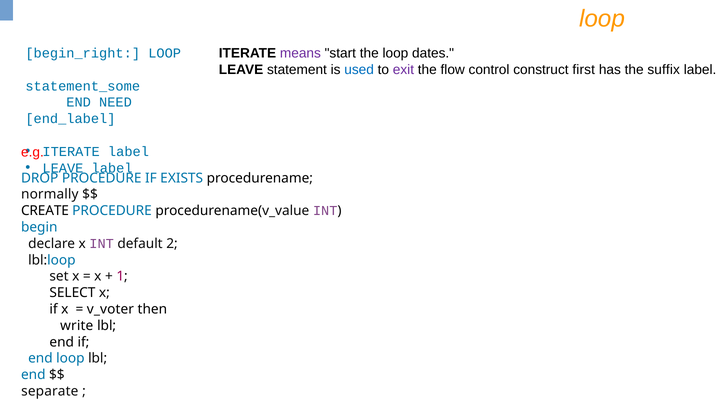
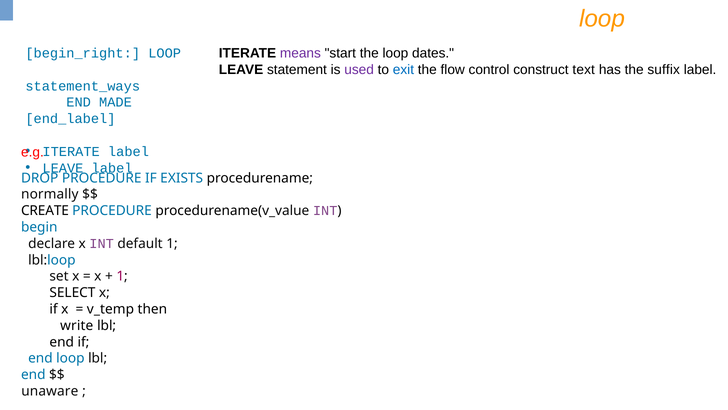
used colour: blue -> purple (359, 70)
exit colour: purple -> blue (403, 70)
first: first -> text (584, 70)
statement_some: statement_some -> statement_ways (83, 86)
NEED: NEED -> MADE (115, 102)
default 2: 2 -> 1 (172, 243)
v_voter: v_voter -> v_temp (110, 309)
separate: separate -> unaware (50, 391)
